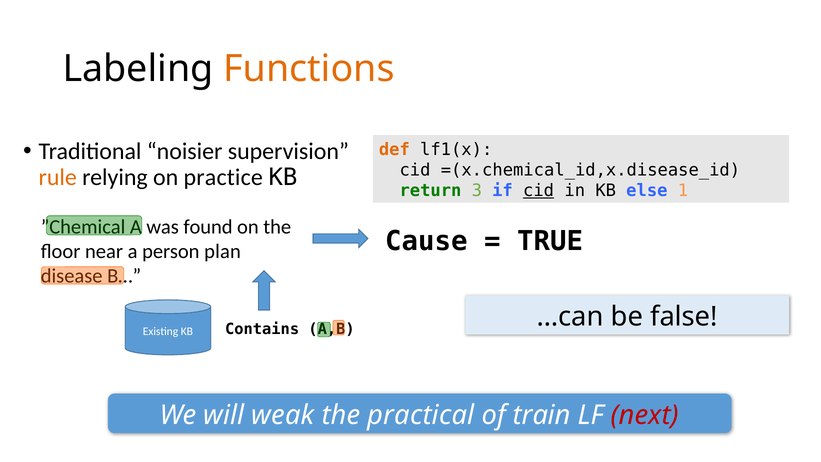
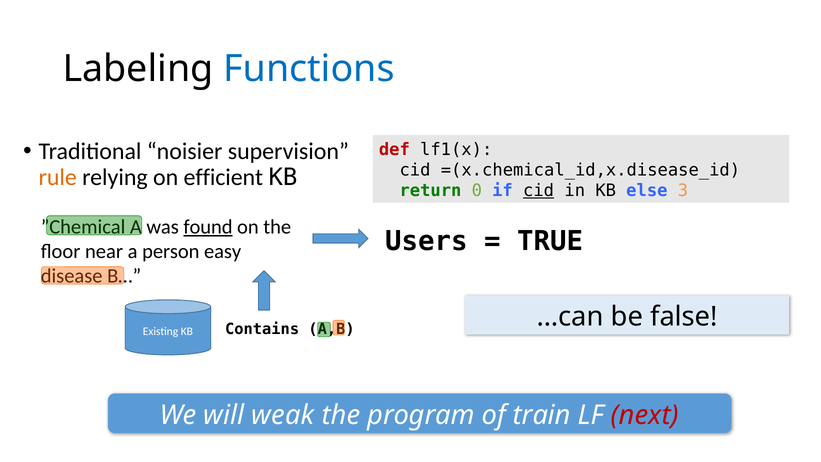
Functions colour: orange -> blue (309, 69)
def colour: orange -> red (394, 149)
practice: practice -> efficient (223, 177)
3: 3 -> 0 (477, 191)
1: 1 -> 3 (683, 191)
found underline: none -> present (208, 227)
Cause: Cause -> Users (426, 241)
plan: plan -> easy (223, 251)
practical: practical -> program (421, 415)
